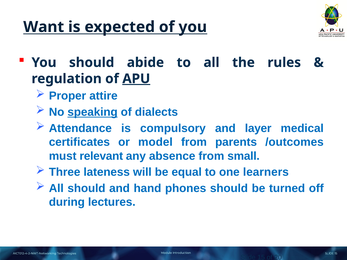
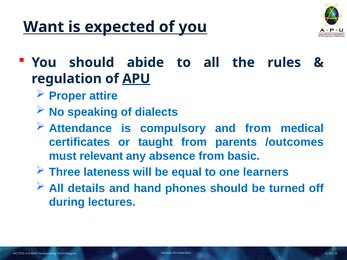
speaking underline: present -> none (93, 112)
and layer: layer -> from (258, 128)
model: model -> taught (156, 142)
small: small -> basic (244, 156)
All should: should -> details (86, 188)
